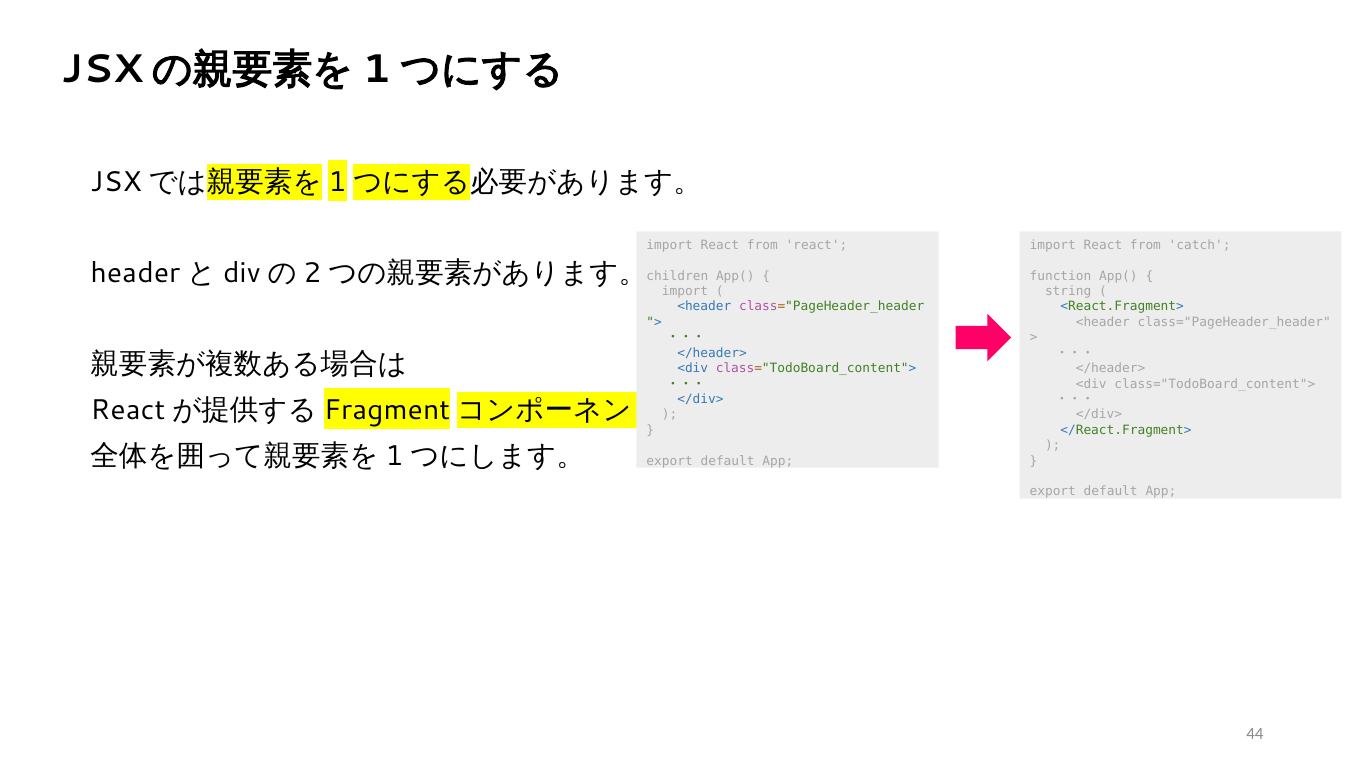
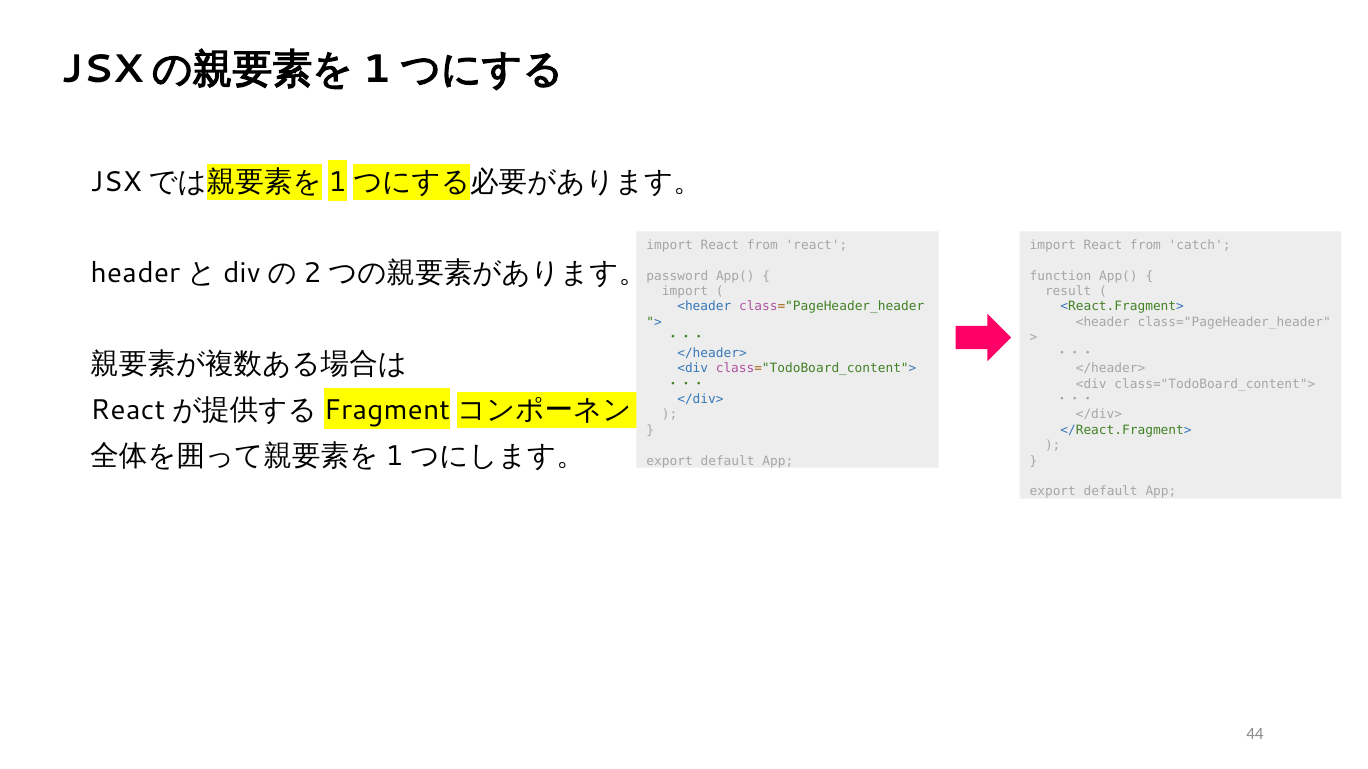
children: children -> password (677, 276)
string: string -> result (1068, 291)
